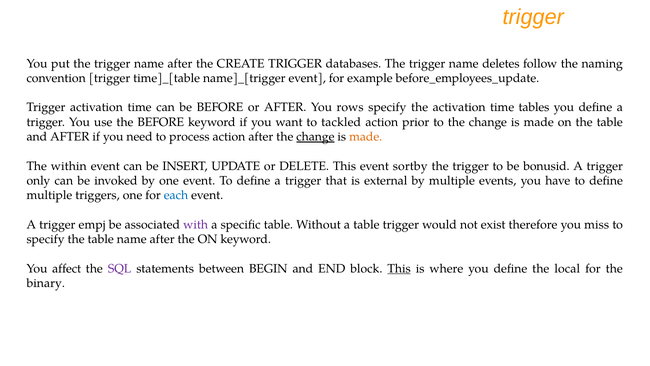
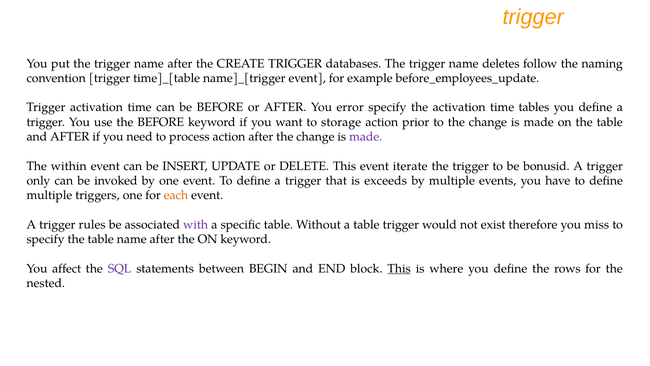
rows: rows -> error (350, 107)
tackled: tackled -> storage (341, 122)
change underline: present -> none (315, 137)
made colour: orange -> purple (366, 137)
sortby: sortby -> iterate (410, 166)
external: external -> exceeds (386, 180)
each colour: blue -> orange (176, 195)
empj: empj -> rules (92, 224)
local: local -> rows (567, 268)
binary: binary -> nested (46, 283)
